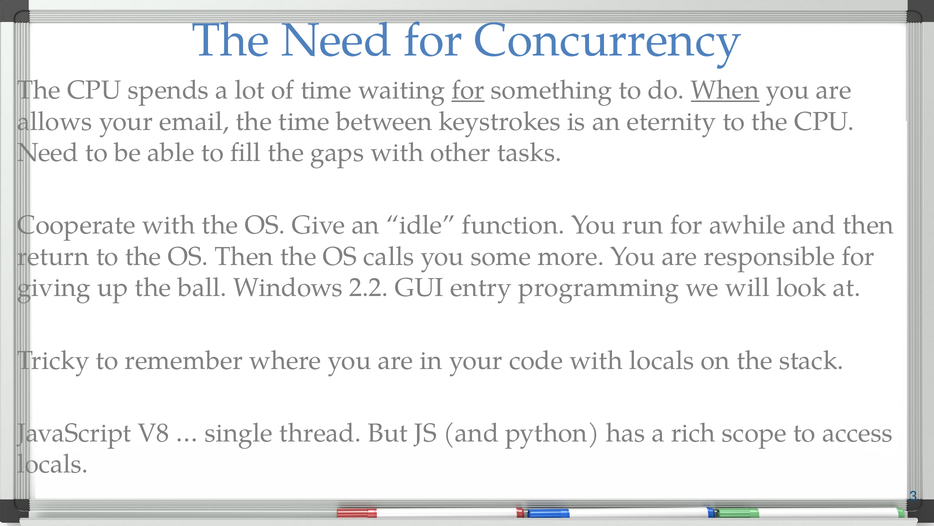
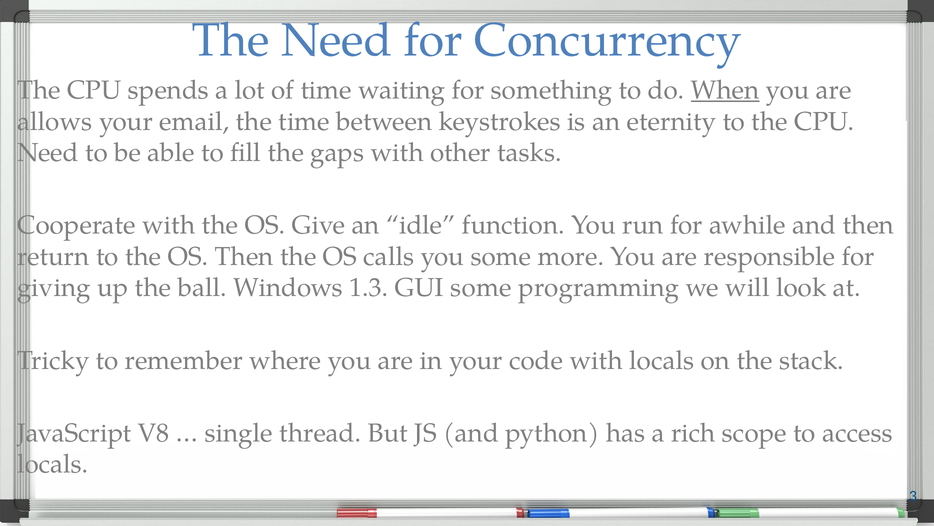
for underline: present -> none (468, 90)
2.2: 2.2 -> 1.3 (369, 287)
GUI entry: entry -> some (481, 287)
